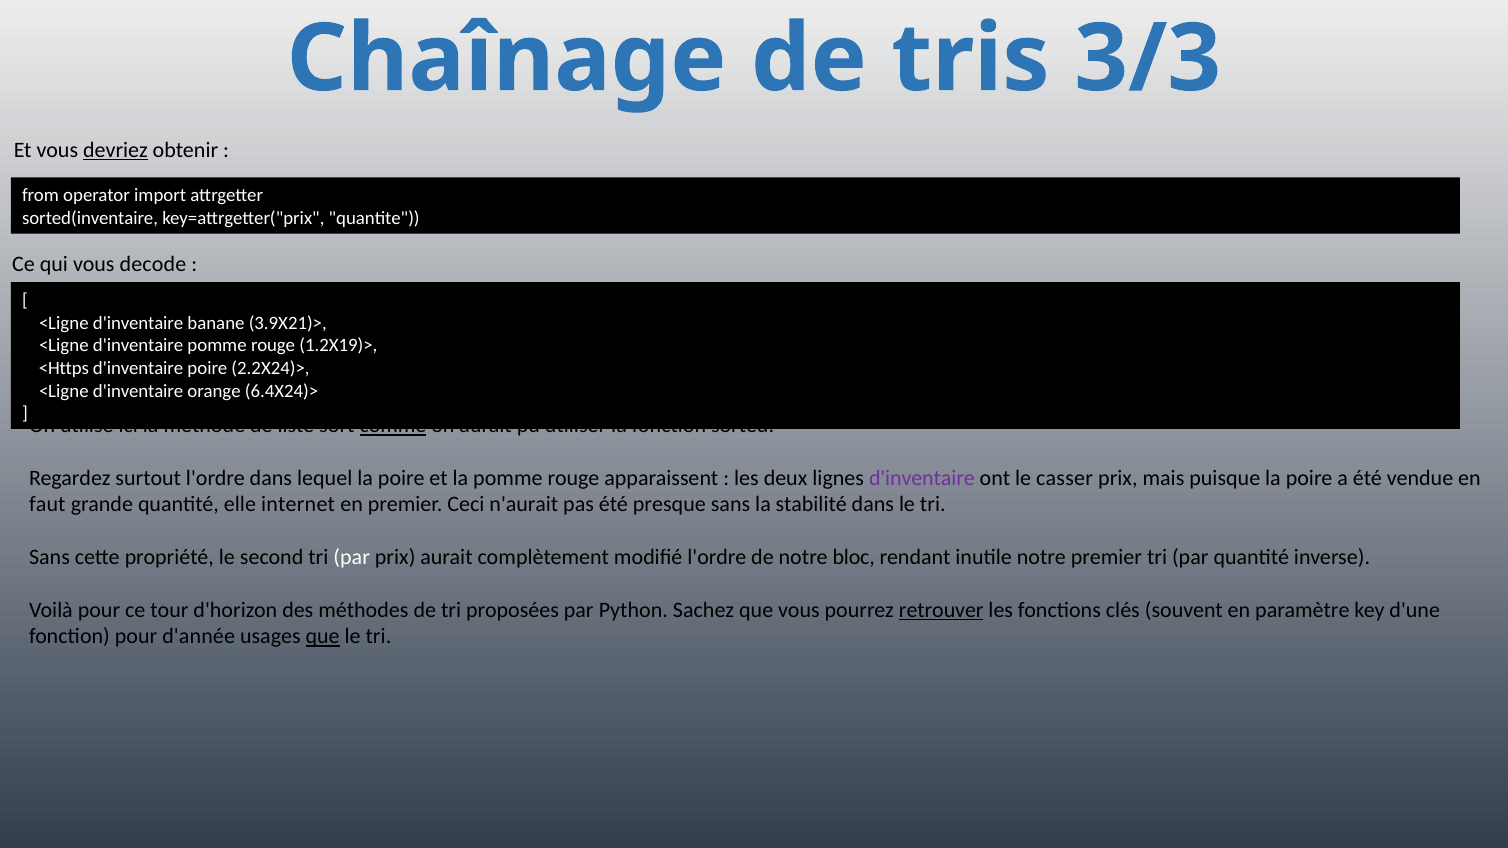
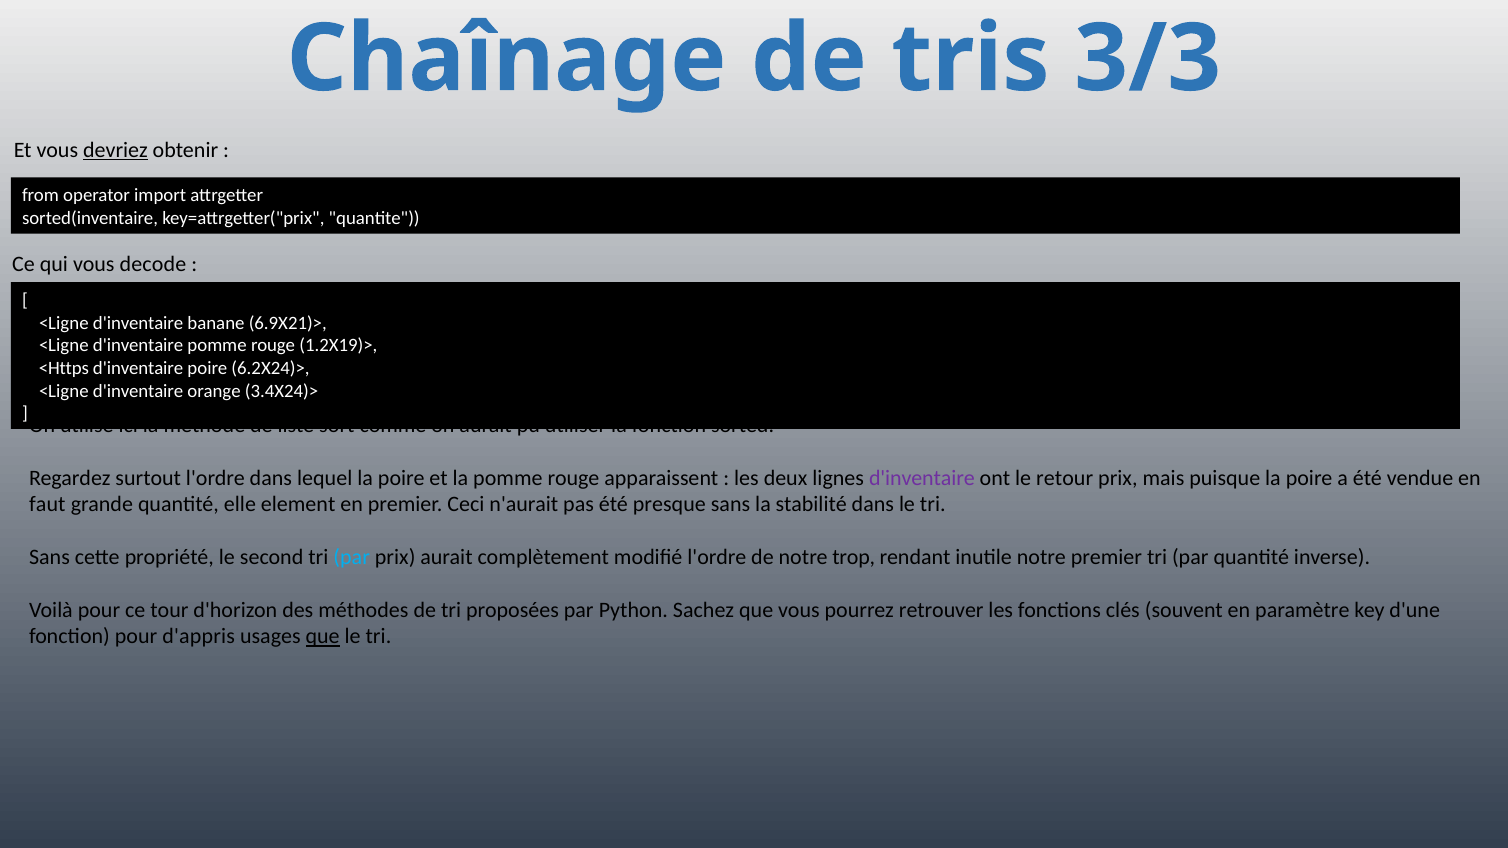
3.9X21)>: 3.9X21)> -> 6.9X21)> (288, 323)
2.2X24)>: 2.2X24)> -> 6.2X24)> (271, 368)
6.4X24)>: 6.4X24)> -> 3.4X24)> (282, 391)
comme underline: present -> none (393, 426)
casser: casser -> retour (1065, 478)
internet: internet -> element (298, 505)
par colour: white -> light blue (352, 558)
bloc: bloc -> trop (854, 558)
retrouver underline: present -> none (941, 610)
d'année: d'année -> d'appris (199, 637)
